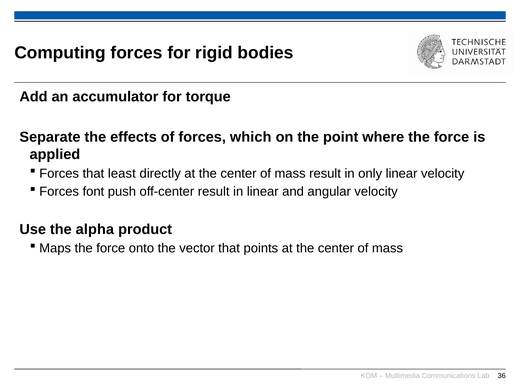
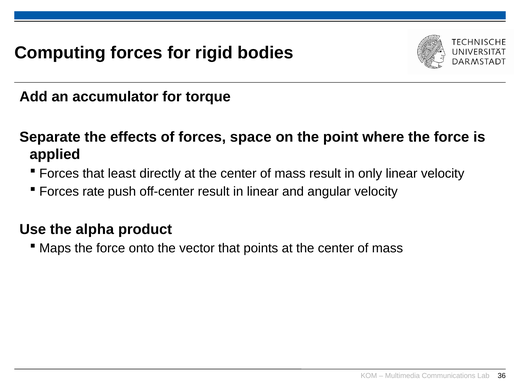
which: which -> space (251, 137)
font: font -> rate (93, 192)
